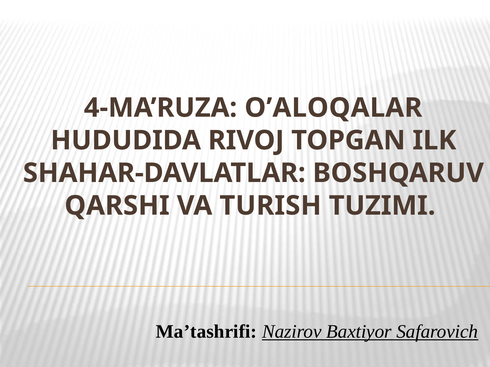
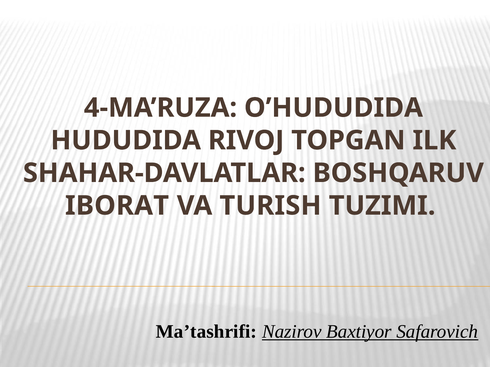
O’ALOQALAR: O’ALOQALAR -> O’HUDUDIDA (334, 108)
QARSHI: QARSHI -> IBORAT (117, 206)
